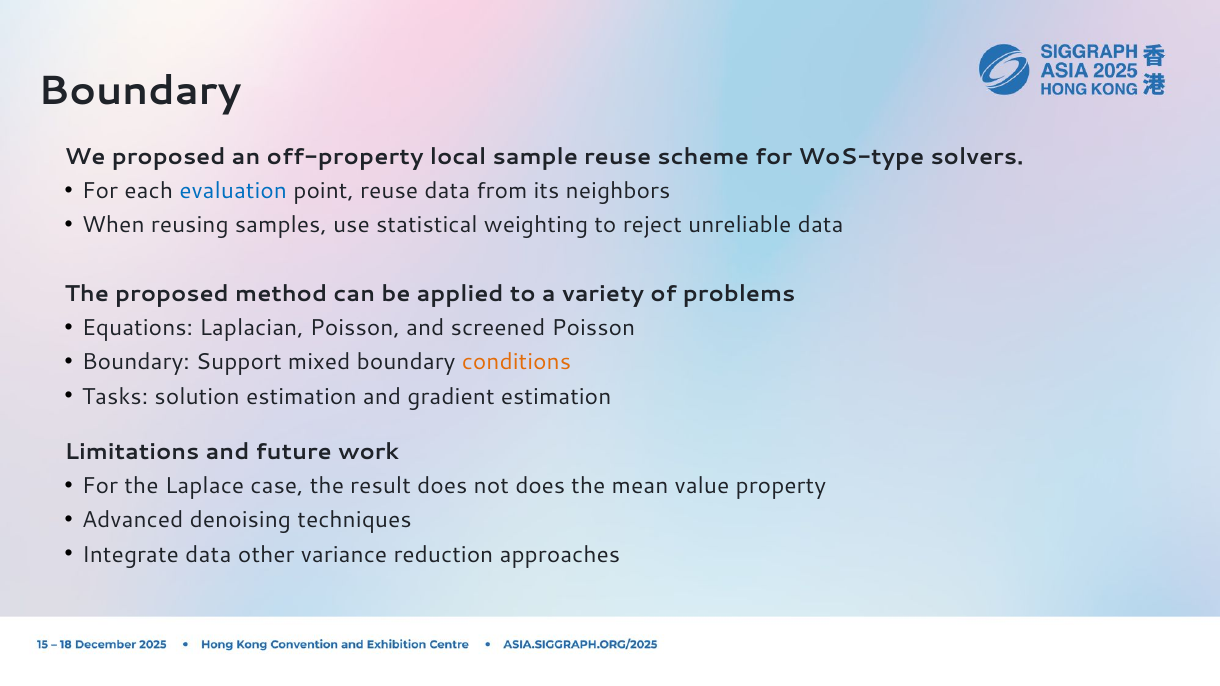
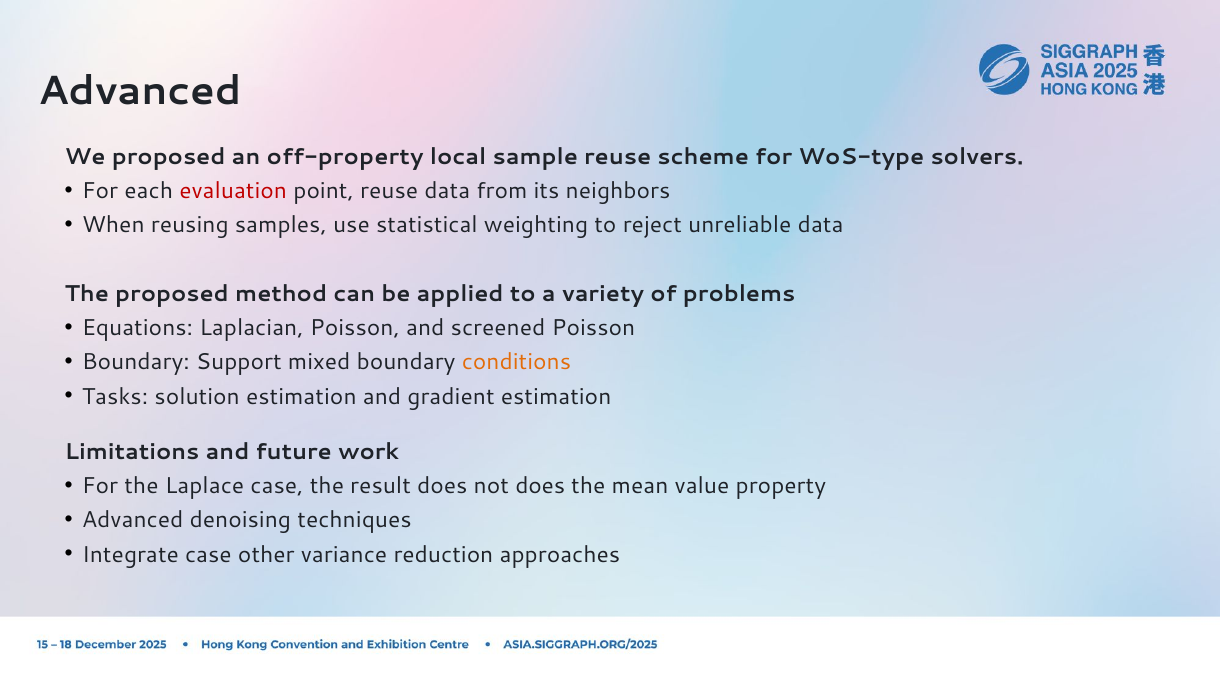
Boundary: Boundary -> Advanced (140, 91)
evaluation colour: blue -> red (233, 191)
Integrate data: data -> case (208, 555)
